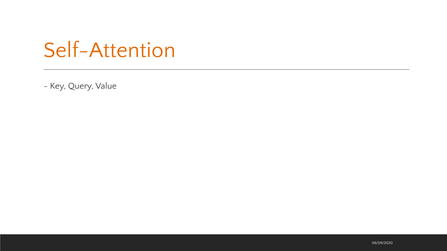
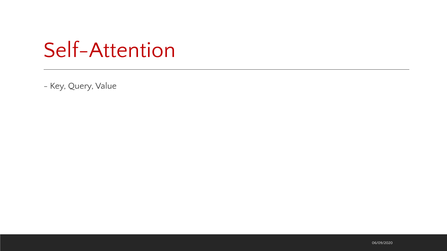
Self-Attention colour: orange -> red (110, 50)
